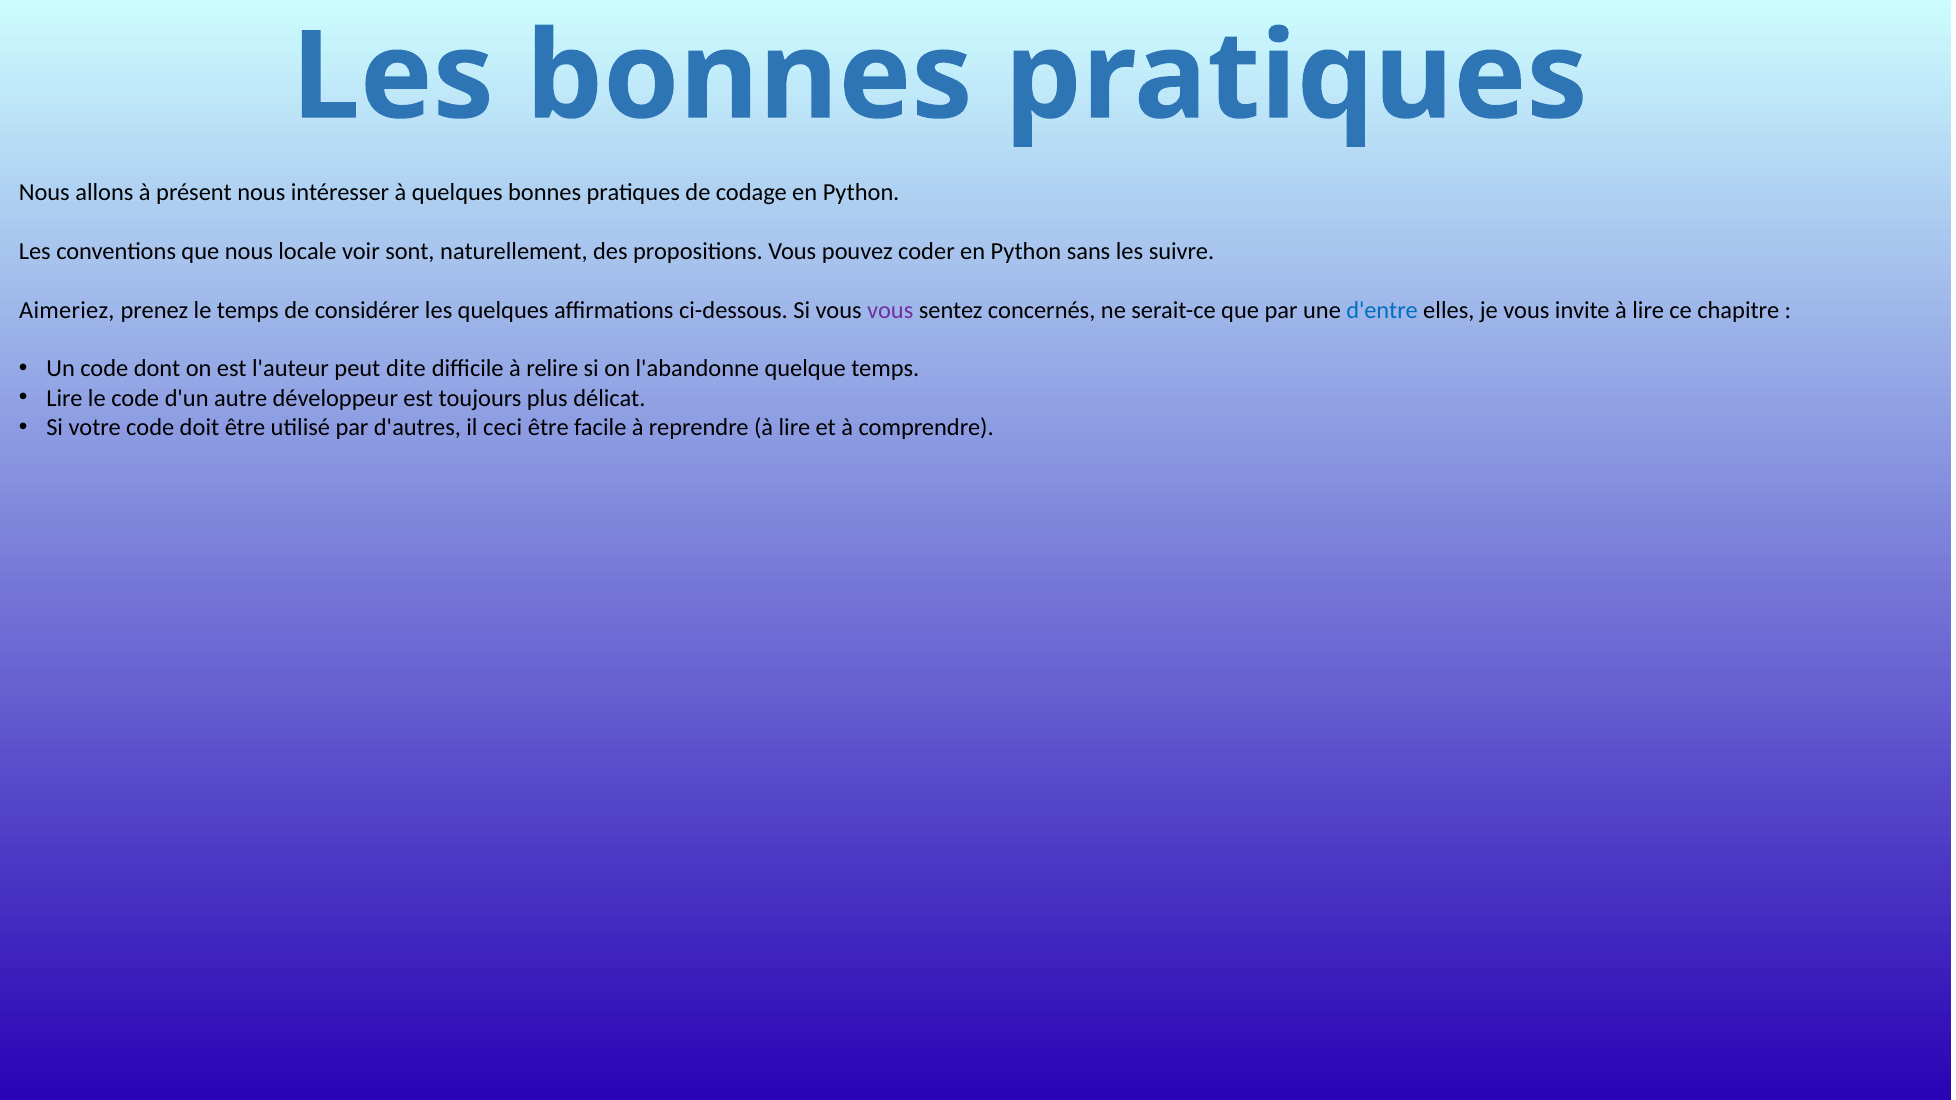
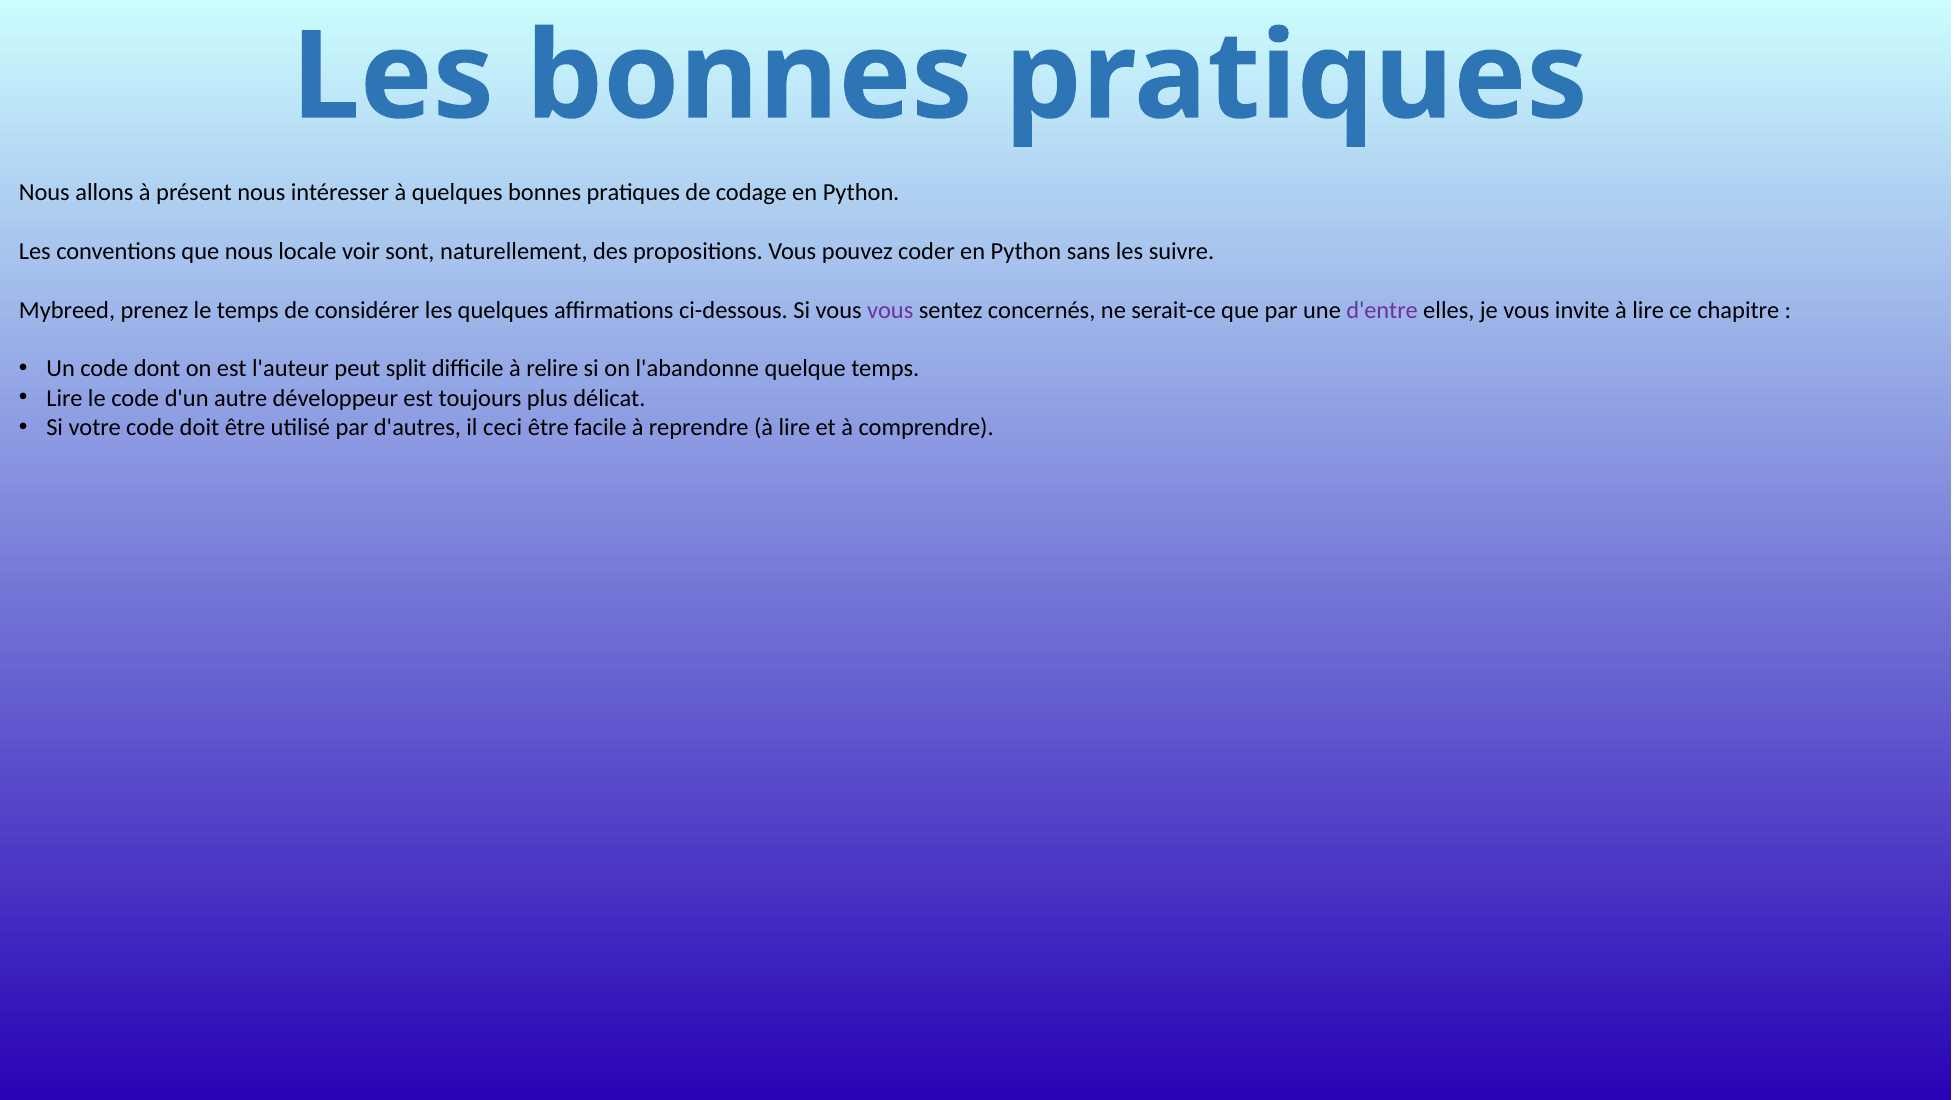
Aimeriez: Aimeriez -> Mybreed (67, 310)
d'entre colour: blue -> purple (1382, 310)
dite: dite -> split (406, 369)
